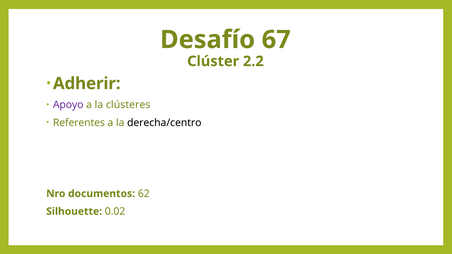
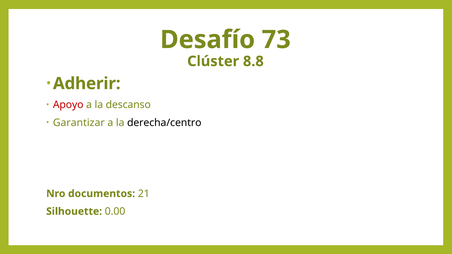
67: 67 -> 73 (276, 40)
2.2: 2.2 -> 8.8 (253, 61)
Apoyo colour: purple -> red (68, 105)
clústeres: clústeres -> descanso (128, 105)
Referentes: Referentes -> Garantizar (79, 123)
62: 62 -> 21 (144, 194)
0.02: 0.02 -> 0.00 (115, 212)
